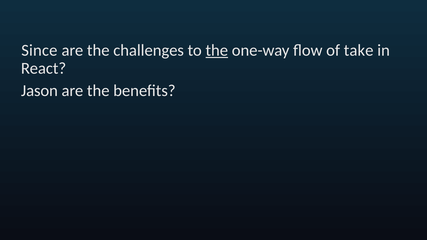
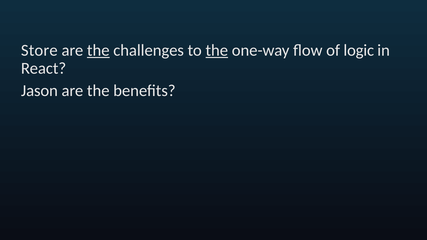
Since: Since -> Store (39, 50)
the underline: none -> present (98, 50)
take: take -> logic (359, 50)
